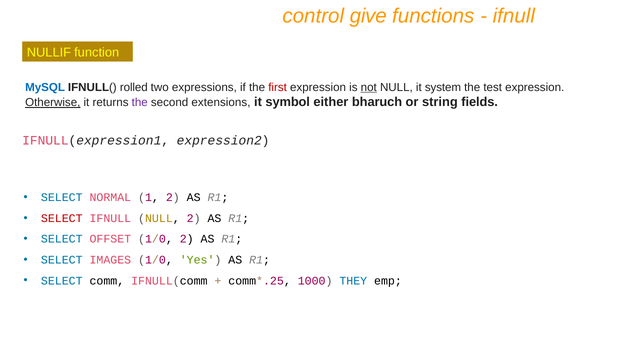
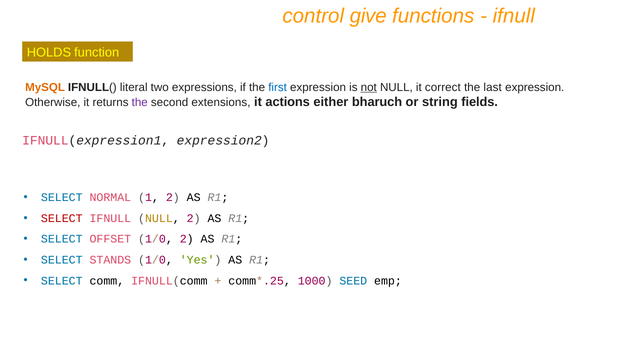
NULLIF: NULLIF -> HOLDS (49, 53)
MySQL colour: blue -> orange (45, 87)
rolled: rolled -> literal (134, 87)
first colour: red -> blue (278, 87)
system: system -> correct (443, 87)
test: test -> last (493, 87)
Otherwise underline: present -> none (53, 103)
symbol: symbol -> actions (288, 102)
IMAGES: IMAGES -> STANDS (110, 260)
THEY: THEY -> SEED (353, 281)
